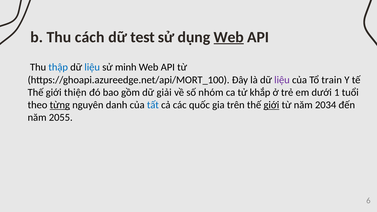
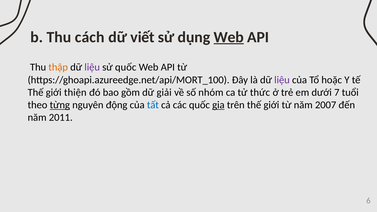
test: test -> viết (143, 37)
thập colour: blue -> orange (58, 67)
liệu colour: blue -> purple (92, 67)
sử minh: minh -> quốc (126, 67)
train: train -> hoặc (332, 80)
khắp: khắp -> thức (260, 92)
1: 1 -> 7 (337, 92)
danh: danh -> động (117, 105)
gia underline: none -> present (218, 105)
giới underline: present -> none (271, 105)
2034: 2034 -> 2007 (326, 105)
2055: 2055 -> 2011 (61, 118)
